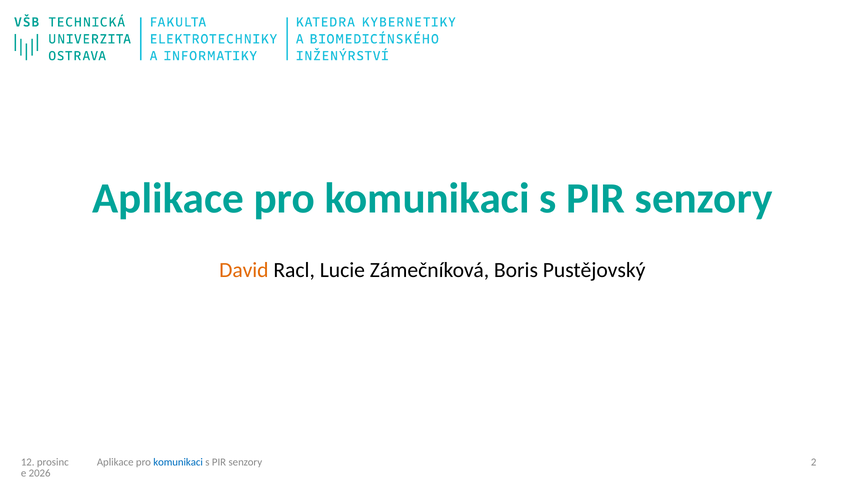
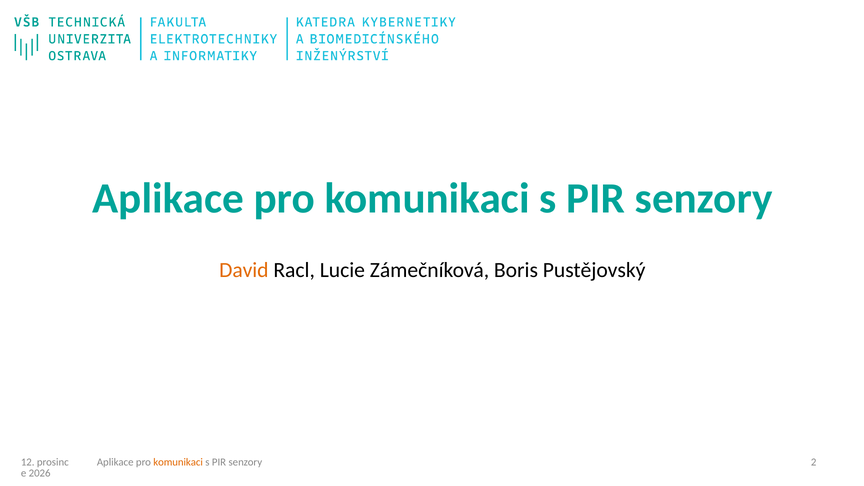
komunikaci colour: blue -> orange (178, 462)
